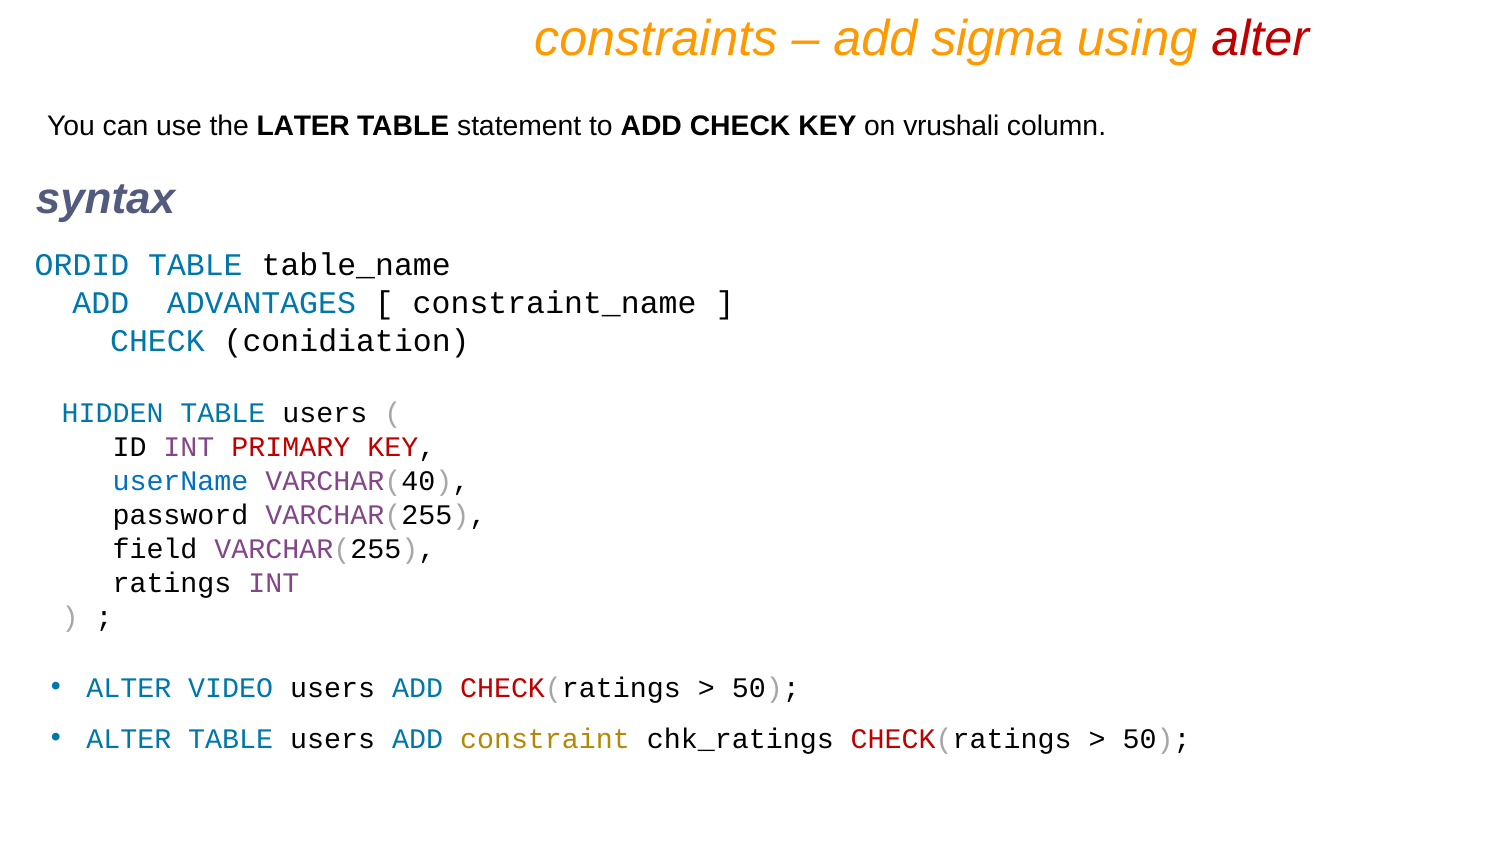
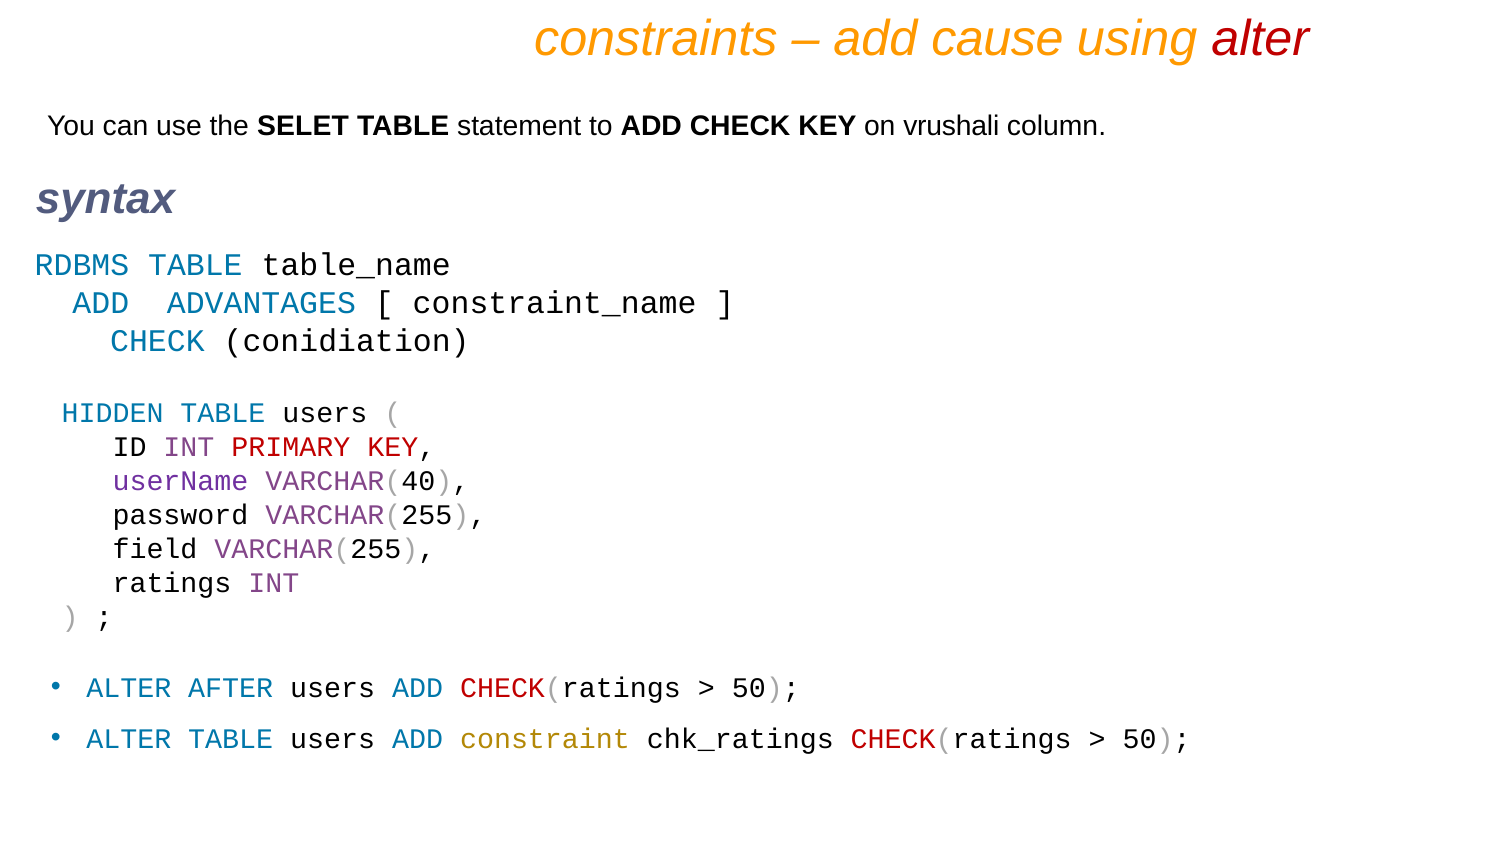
sigma: sigma -> cause (997, 39)
LATER: LATER -> SELET (303, 126)
ORDID: ORDID -> RDBMS (82, 266)
userName colour: blue -> purple (180, 481)
VIDEO: VIDEO -> AFTER (231, 688)
